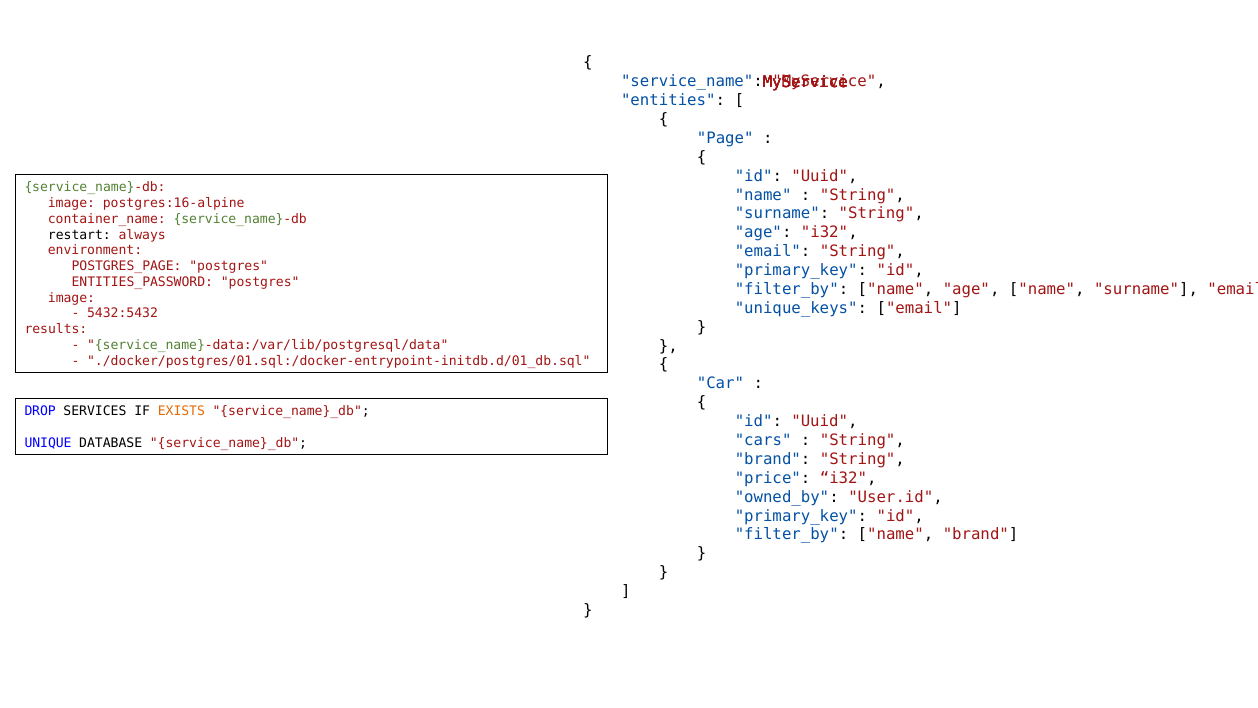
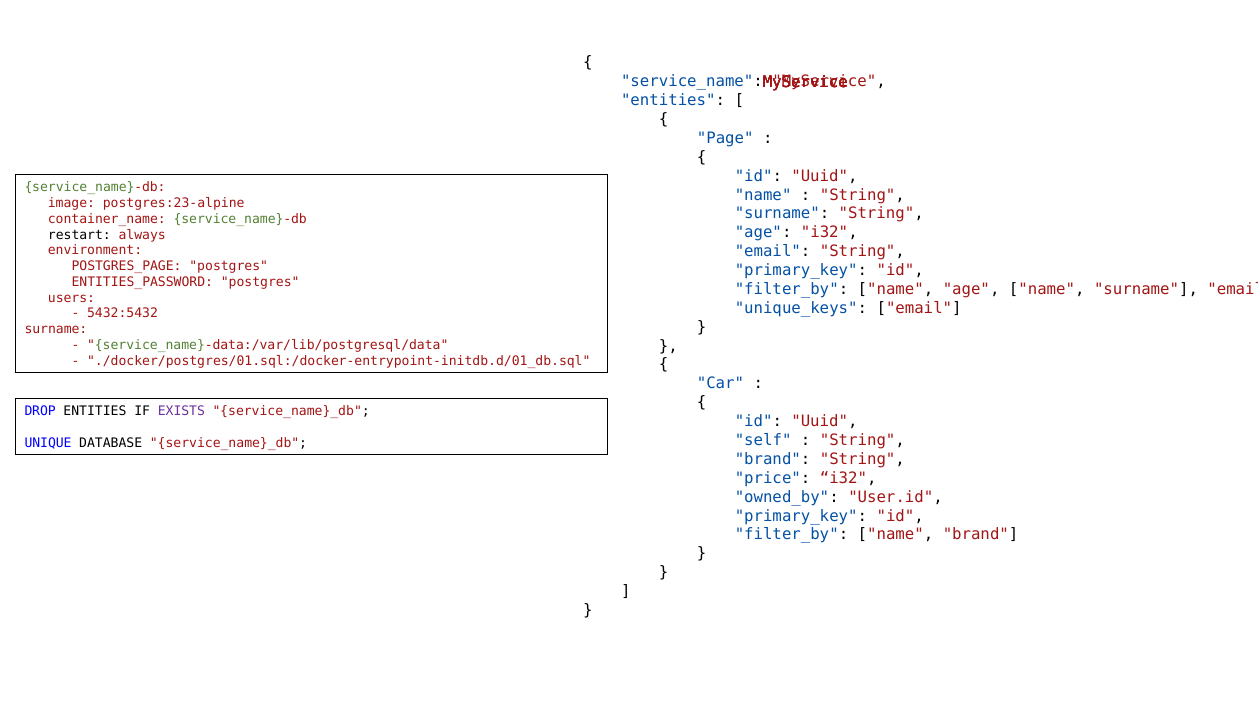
postgres:16-alpine: postgres:16-alpine -> postgres:23-alpine (174, 203)
image: image -> users (72, 298)
results: results -> surname (56, 329)
DROP SERVICES: SERVICES -> ENTITIES (95, 411)
EXISTS colour: orange -> purple (181, 411)
cars: cars -> self (763, 440)
